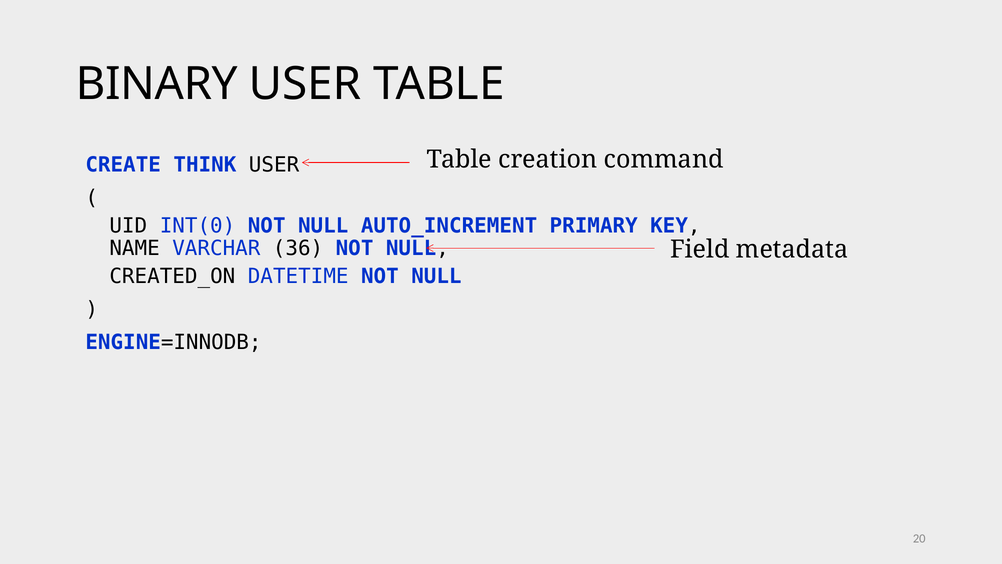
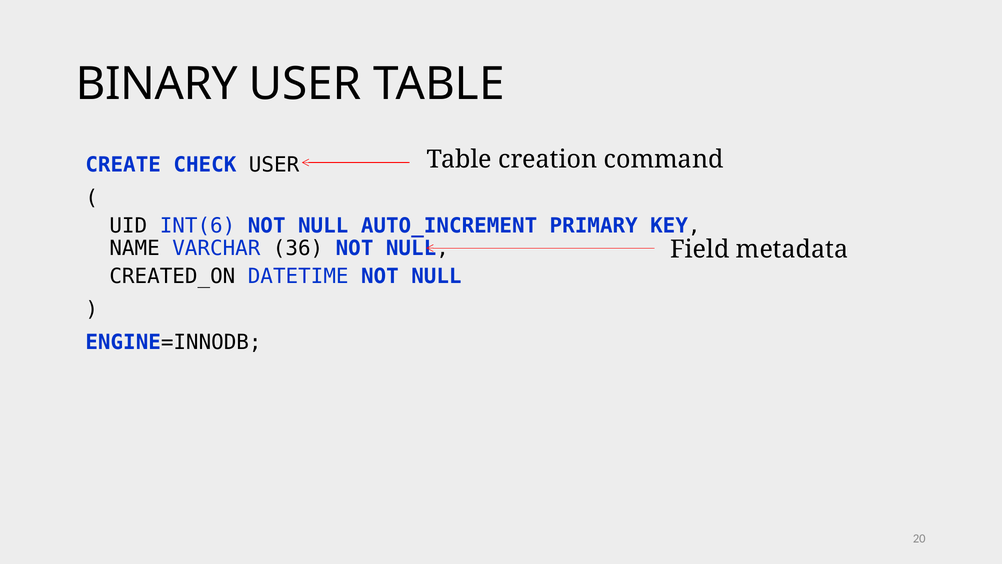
THINK: THINK -> CHECK (205, 165)
INT(0: INT(0 -> INT(6 (198, 226)
